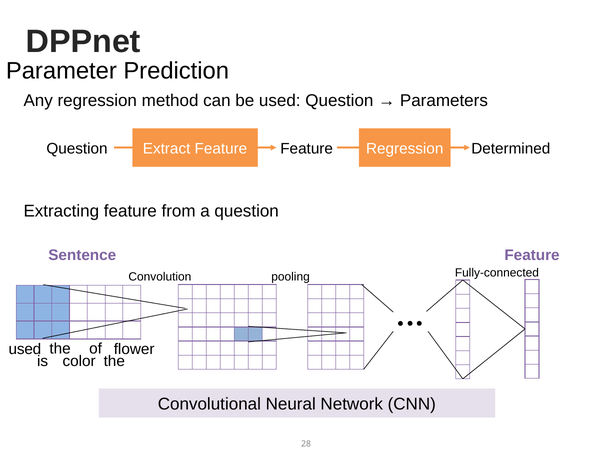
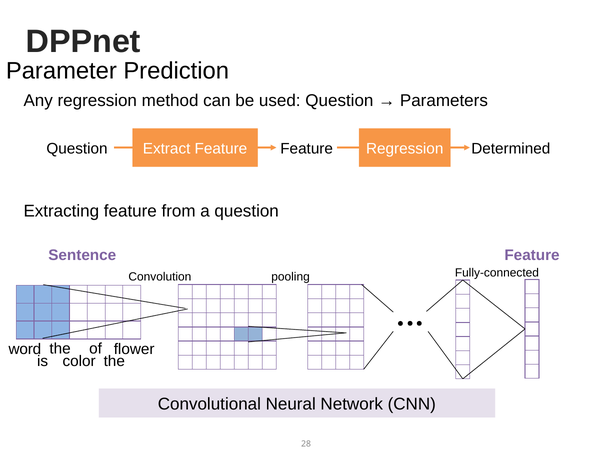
used: used -> word (25, 349)
